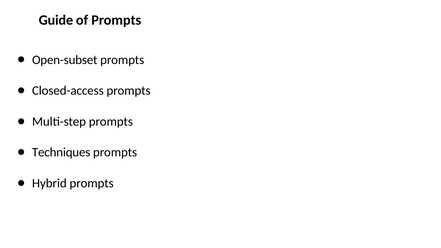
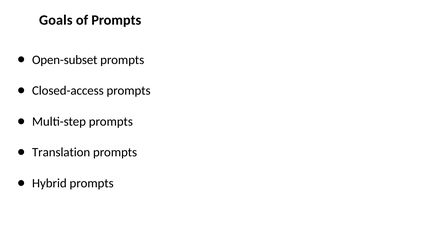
Guide: Guide -> Goals (56, 20)
Techniques: Techniques -> Translation (61, 152)
